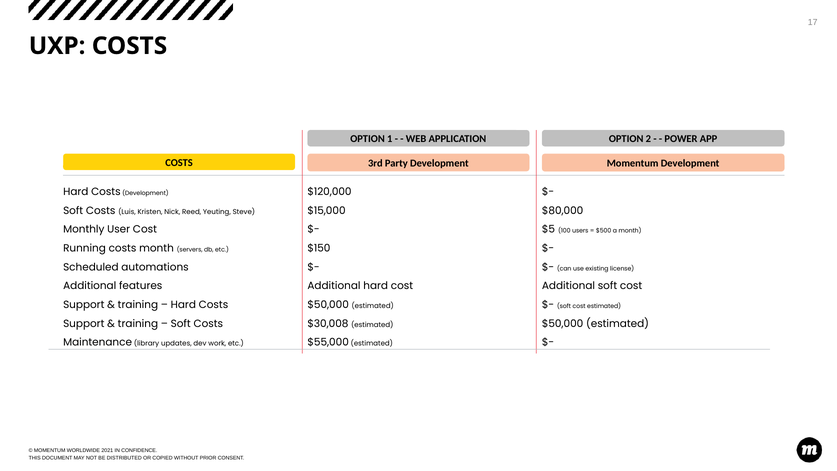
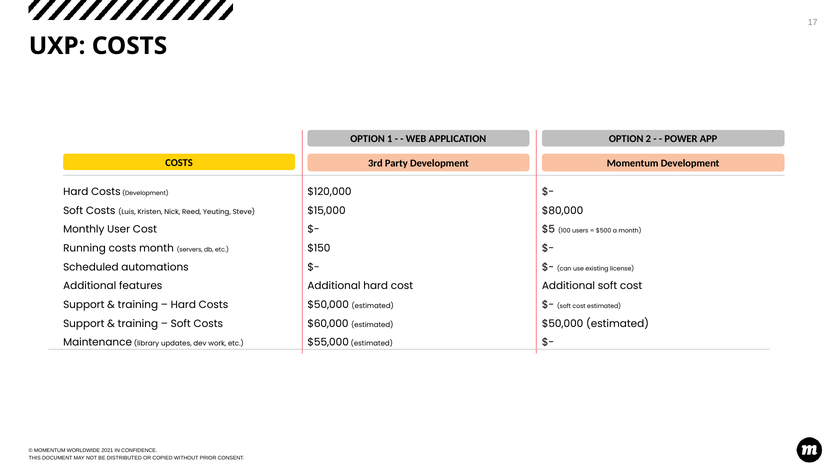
$30,008: $30,008 -> $60,000 (328, 324)
